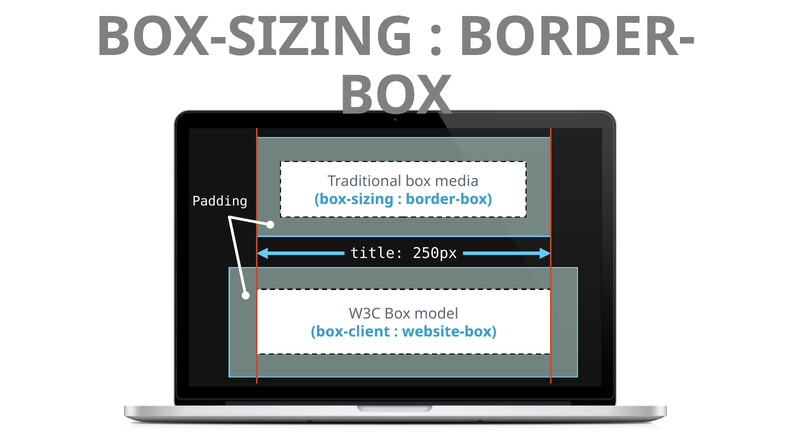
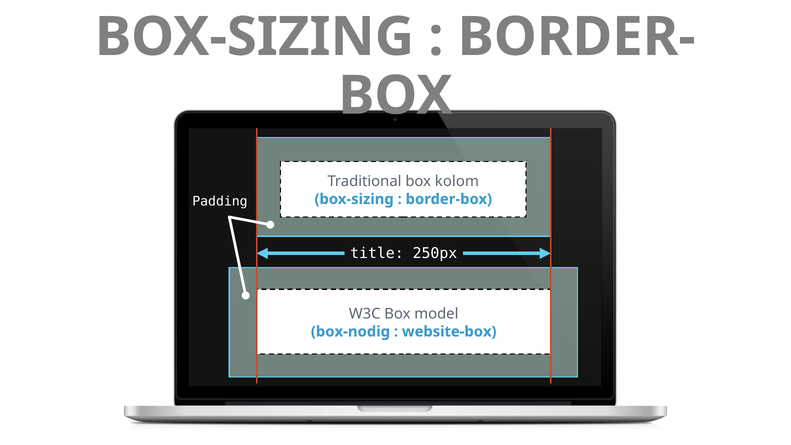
media: media -> kolom (457, 181)
box-client: box-client -> box-nodig (350, 332)
